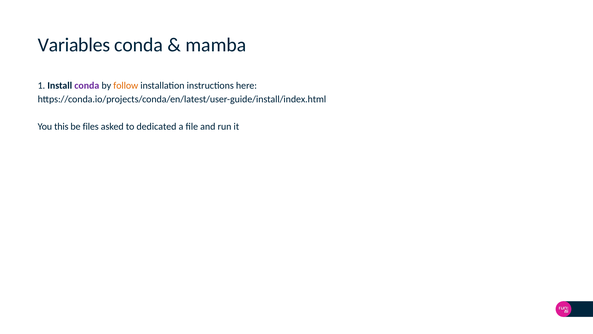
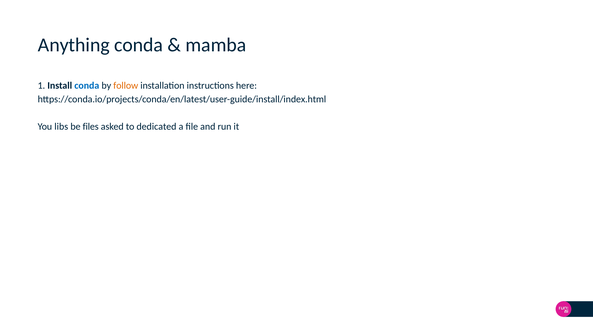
Variables: Variables -> Anything (74, 45)
conda colour: purple -> blue (87, 86)
this: this -> libs (61, 127)
